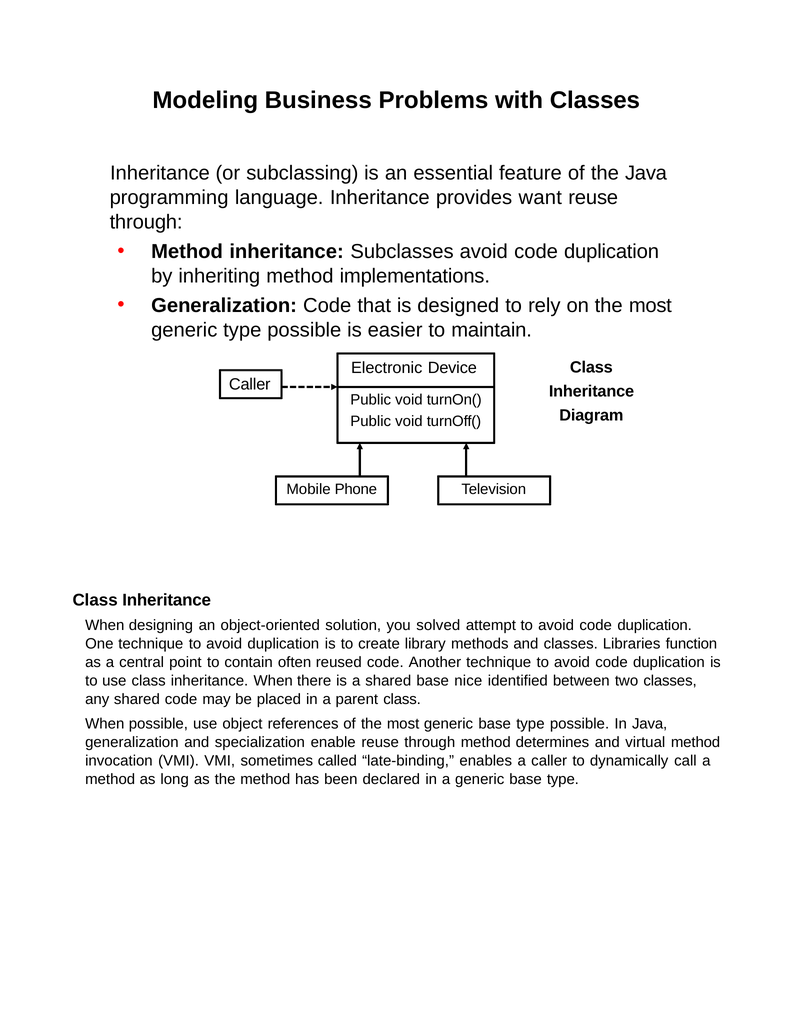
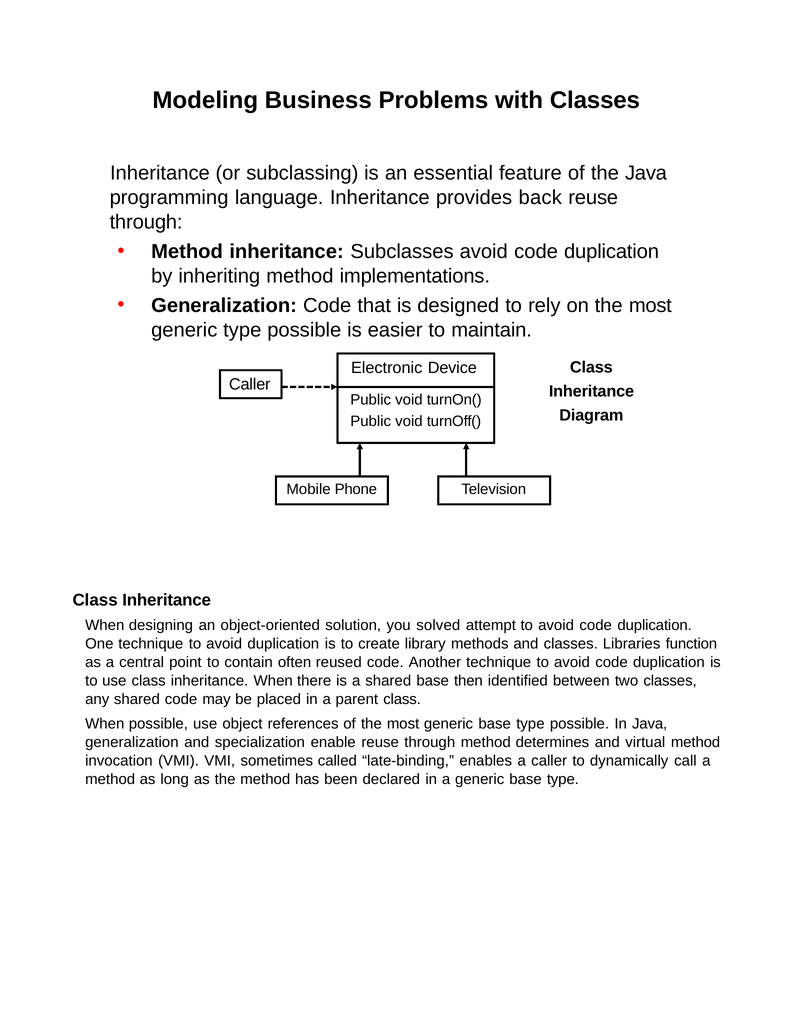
want: want -> back (540, 198)
nice: nice -> then (468, 681)
